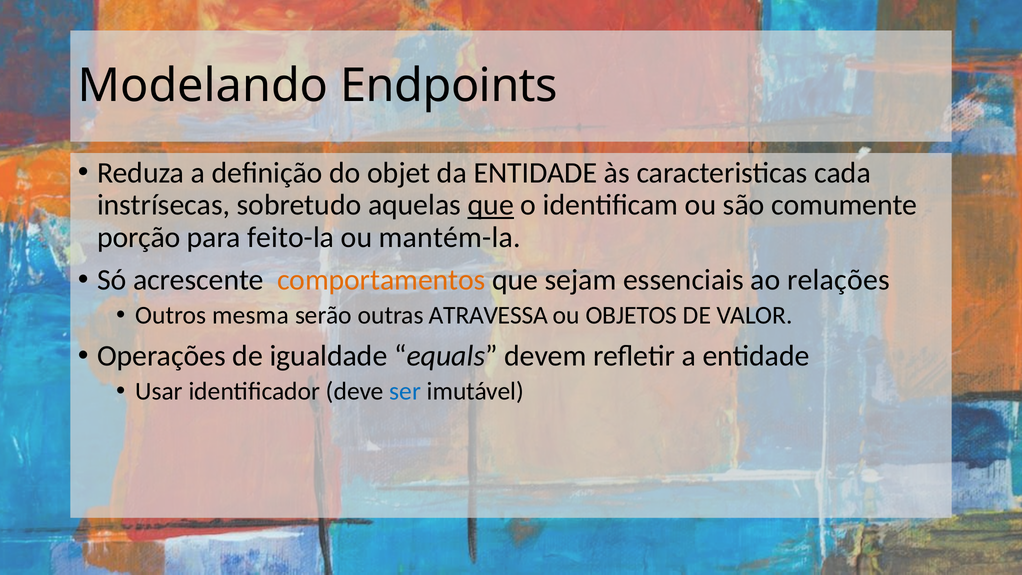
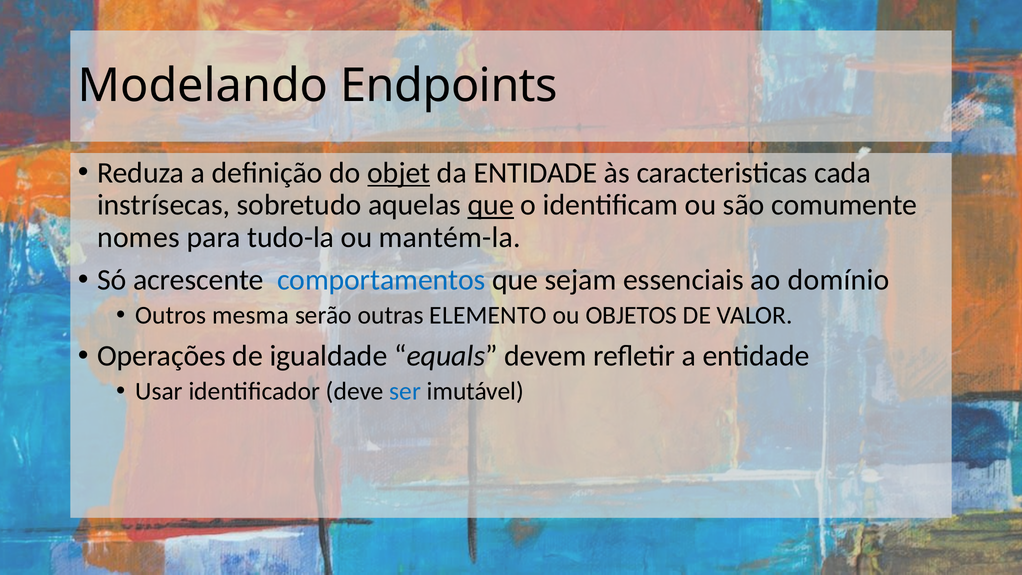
objet underline: none -> present (399, 173)
porção: porção -> nomes (138, 237)
feito-la: feito-la -> tudo-la (291, 237)
comportamentos colour: orange -> blue (381, 280)
relações: relações -> domínio (839, 280)
ATRAVESSA: ATRAVESSA -> ELEMENTO (488, 315)
